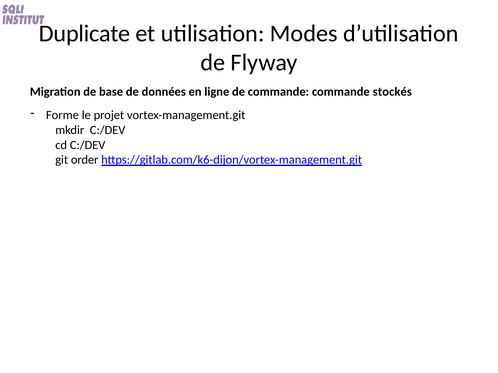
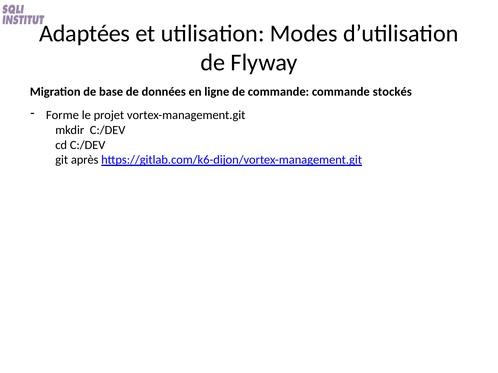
Duplicate: Duplicate -> Adaptées (85, 34)
order: order -> après (85, 160)
